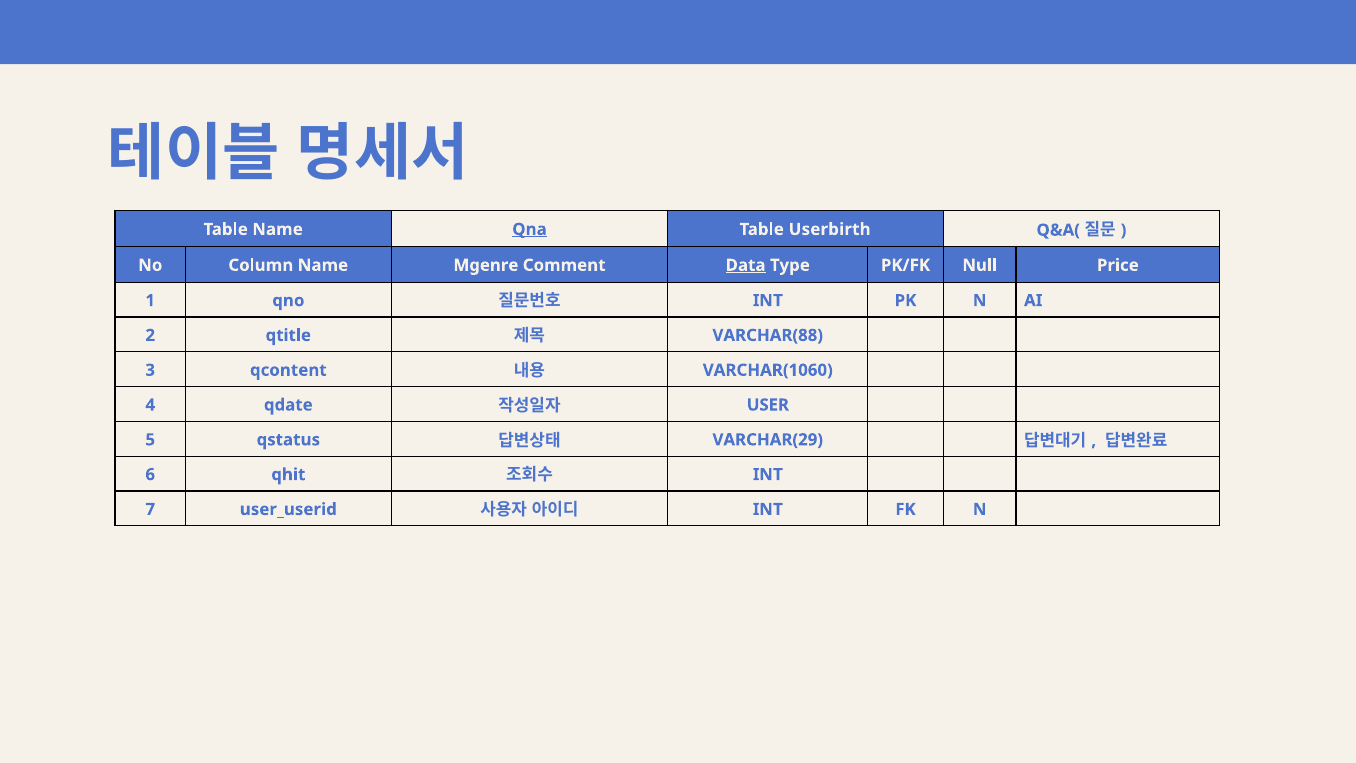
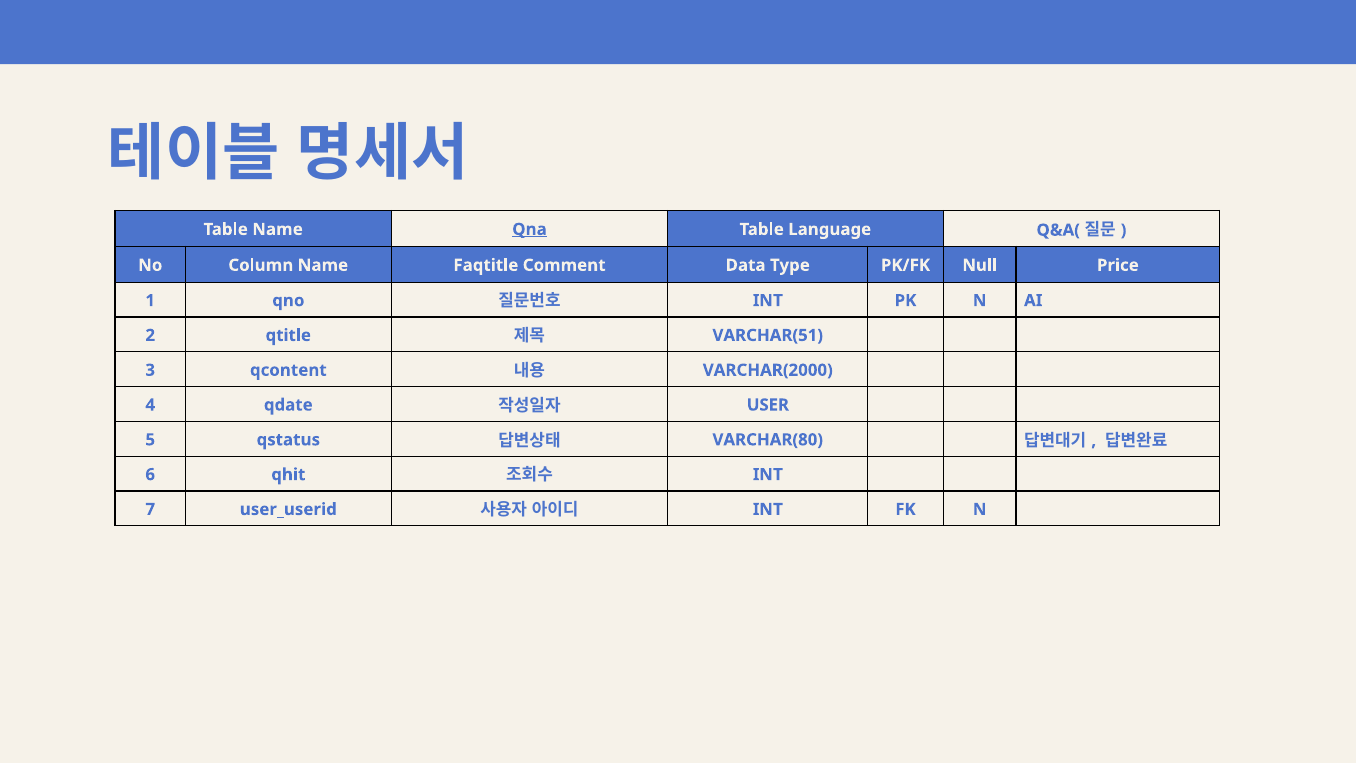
Userbirth: Userbirth -> Language (830, 229)
Mgenre: Mgenre -> Faqtitle (486, 265)
Data underline: present -> none (746, 265)
VARCHAR(88: VARCHAR(88 -> VARCHAR(51 (768, 335)
VARCHAR(1060: VARCHAR(1060 -> VARCHAR(2000 (768, 370)
VARCHAR(29: VARCHAR(29 -> VARCHAR(80 (768, 440)
